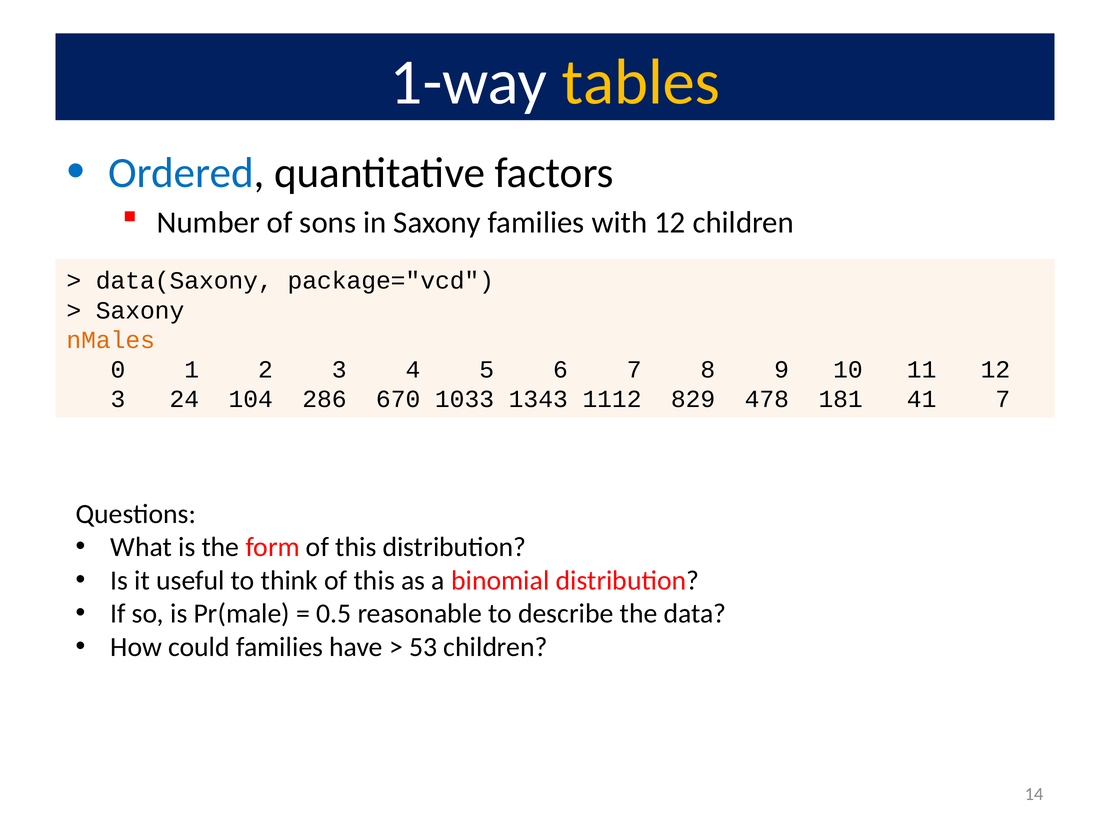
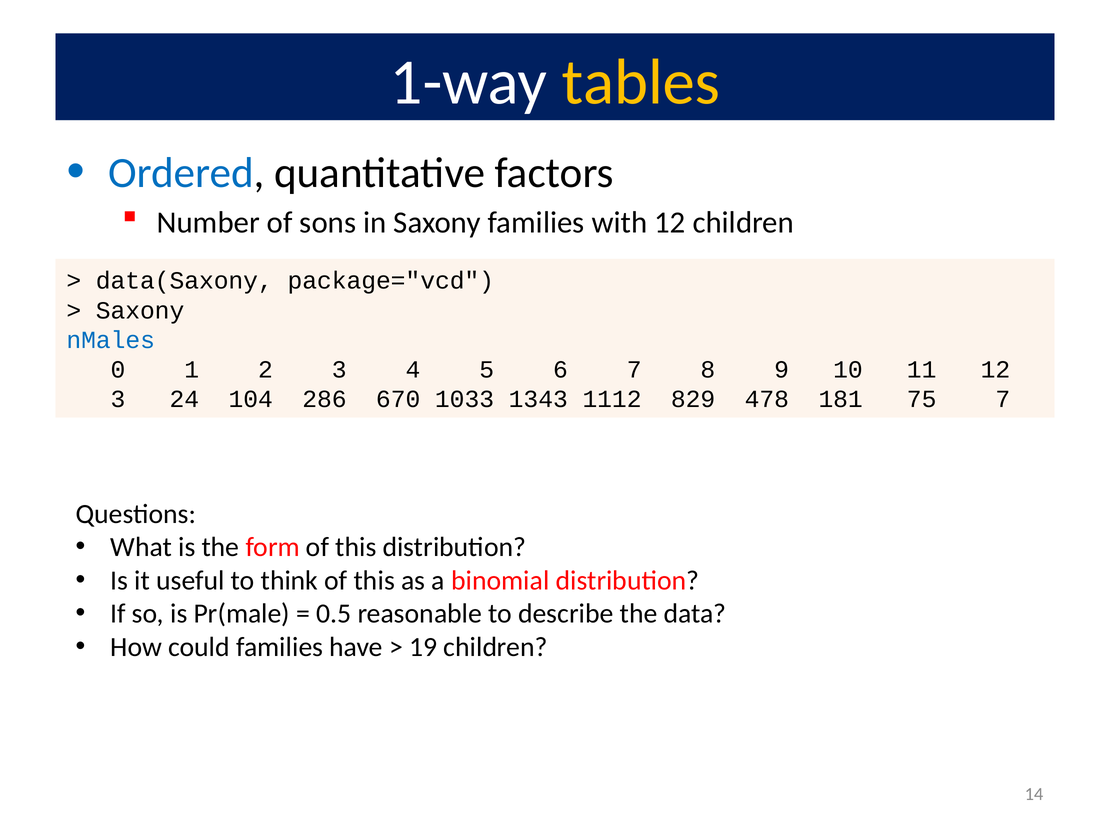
nMales colour: orange -> blue (111, 340)
41: 41 -> 75 (922, 399)
53: 53 -> 19 (423, 647)
